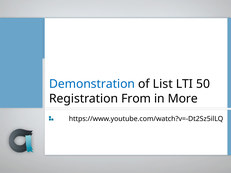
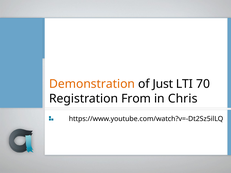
Demonstration colour: blue -> orange (92, 84)
List: List -> Just (163, 84)
50: 50 -> 70 (203, 84)
More: More -> Chris (183, 99)
